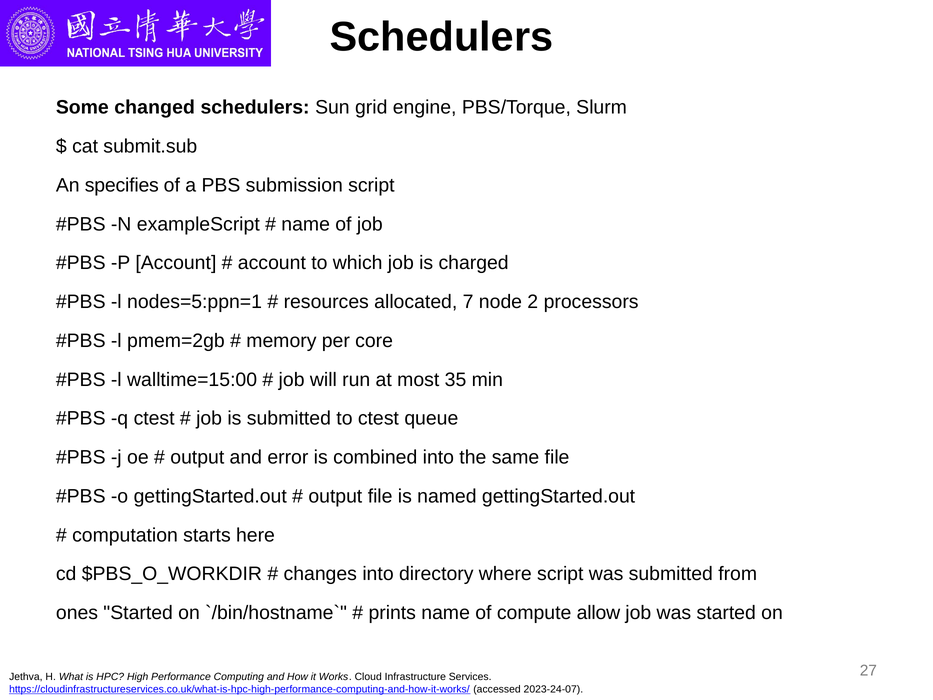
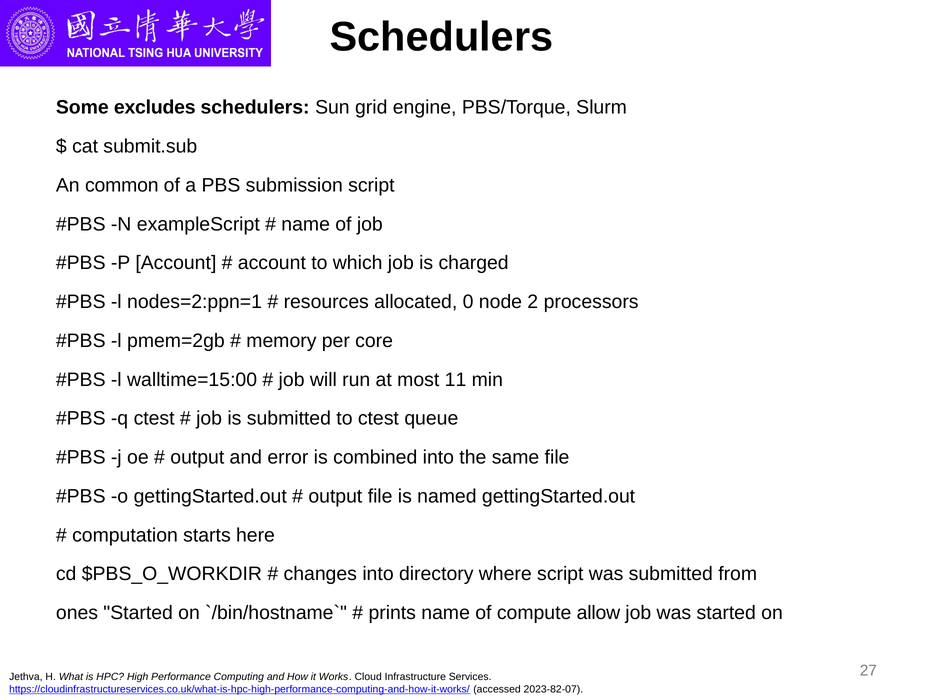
changed: changed -> excludes (155, 107)
specifies: specifies -> common (122, 185)
nodes=5:ppn=1: nodes=5:ppn=1 -> nodes=2:ppn=1 (195, 302)
7: 7 -> 0 (468, 302)
35: 35 -> 11 (456, 379)
2023-24-07: 2023-24-07 -> 2023-82-07 (553, 689)
